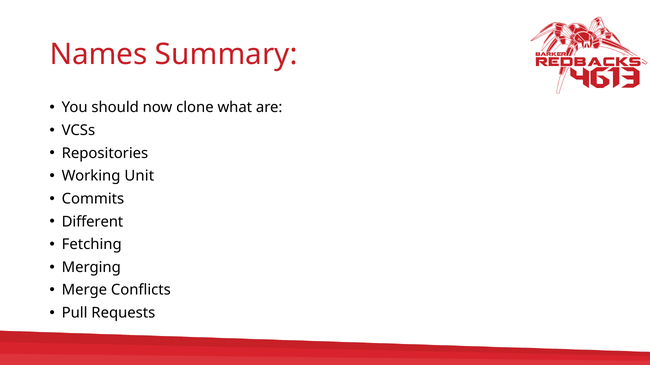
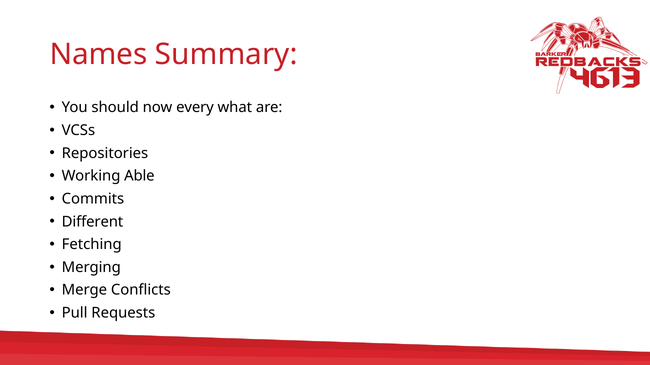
clone: clone -> every (195, 108)
Unit: Unit -> Able (139, 176)
